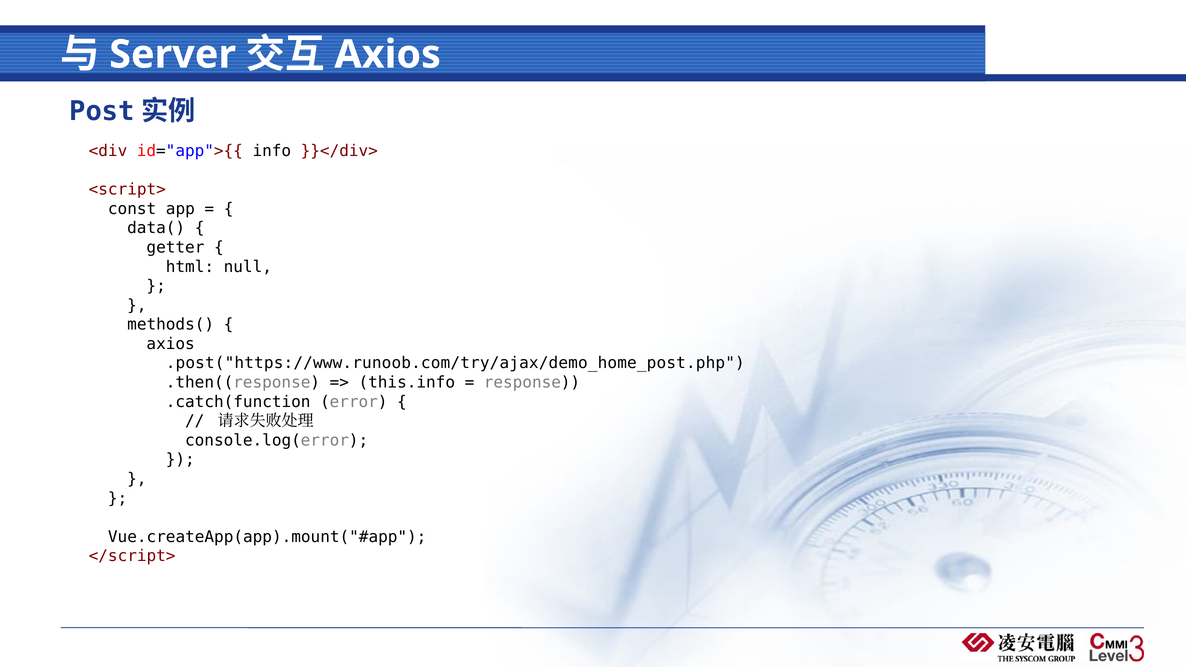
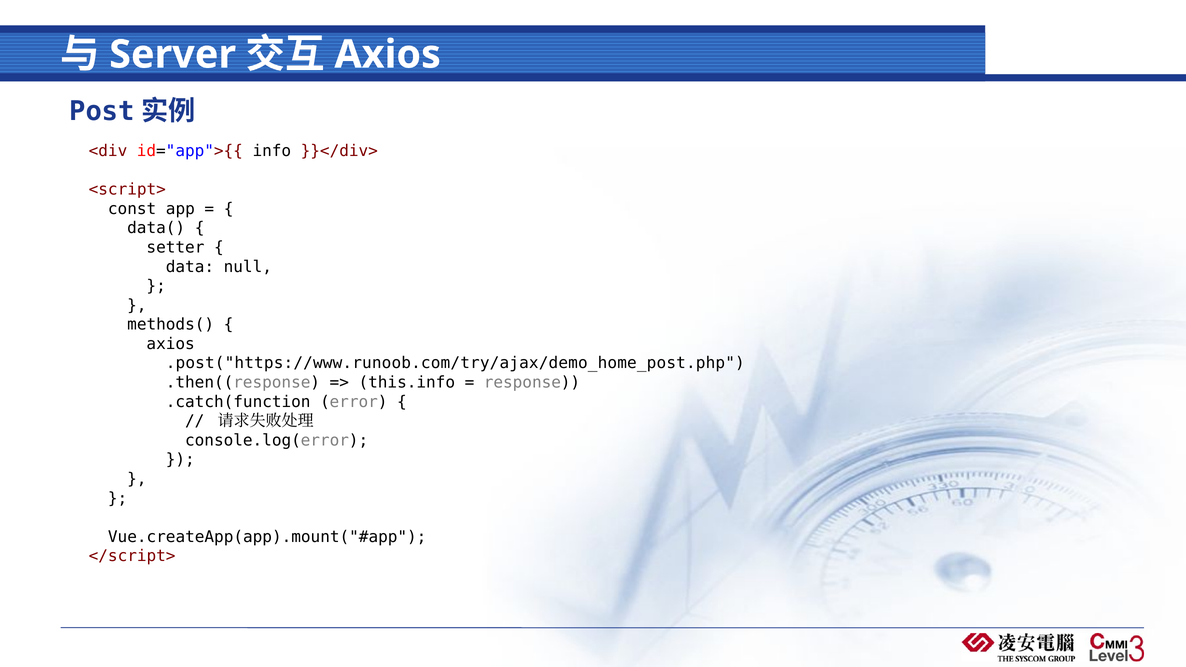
getter: getter -> setter (175, 247)
html: html -> data (190, 267)
